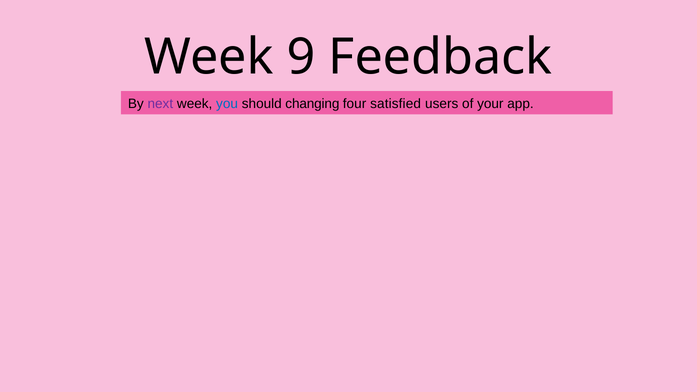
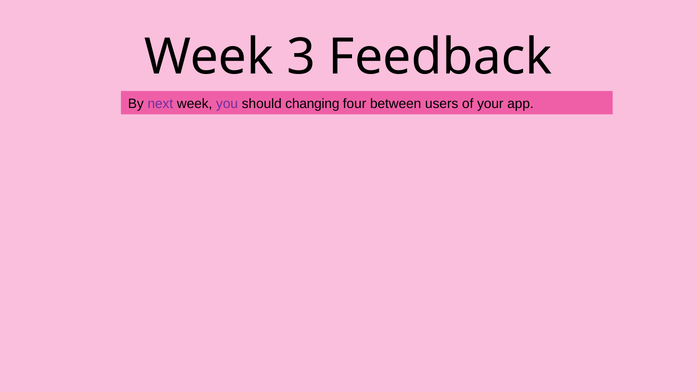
9: 9 -> 3 (301, 57)
you colour: blue -> purple (227, 104)
satisfied: satisfied -> between (396, 104)
